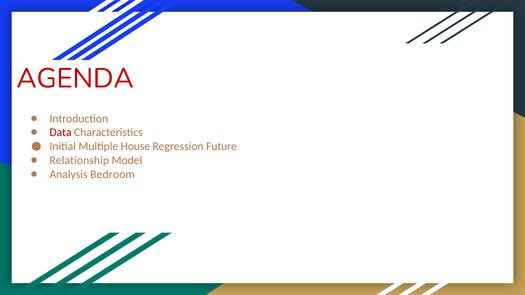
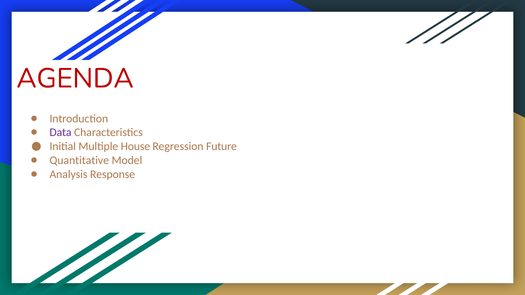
Data colour: red -> purple (61, 133)
Relationship: Relationship -> Quantitative (79, 161)
Bedroom: Bedroom -> Response (113, 175)
